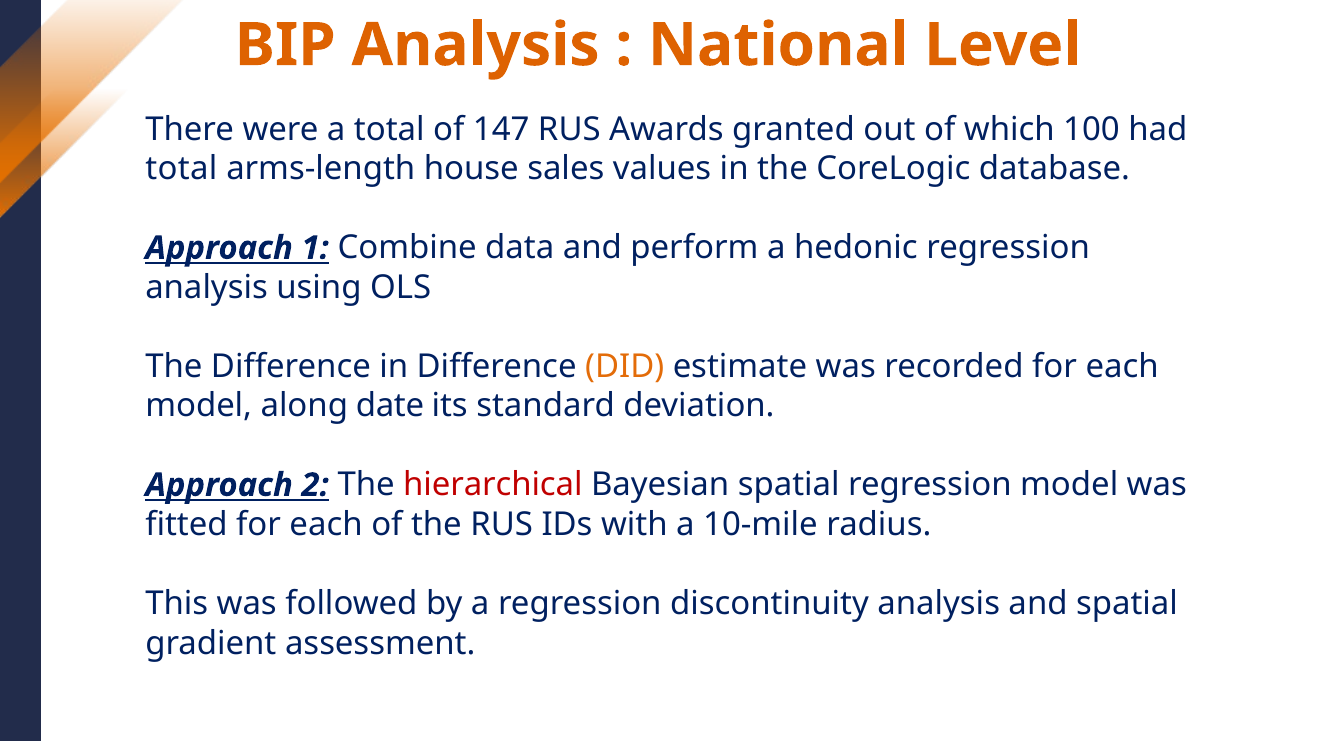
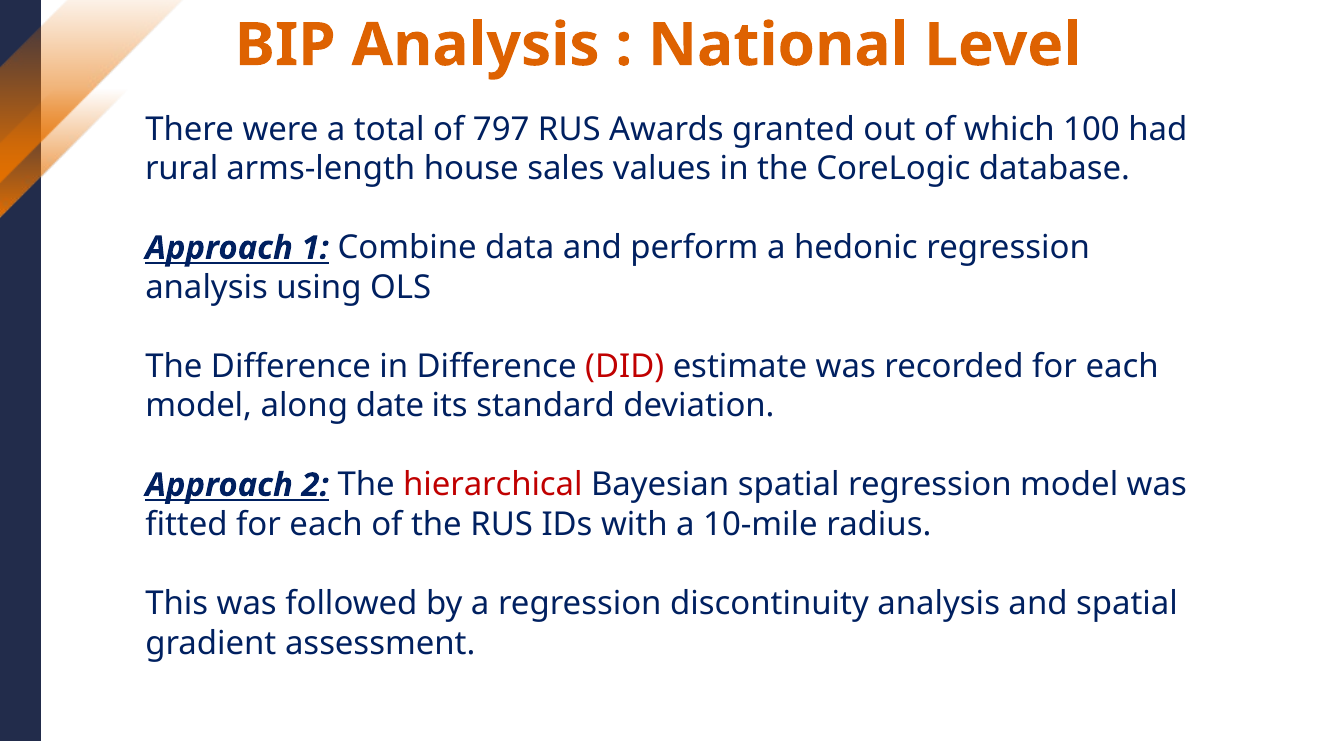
147: 147 -> 797 (501, 129)
total: total -> rural (182, 169)
DID colour: orange -> red (625, 366)
